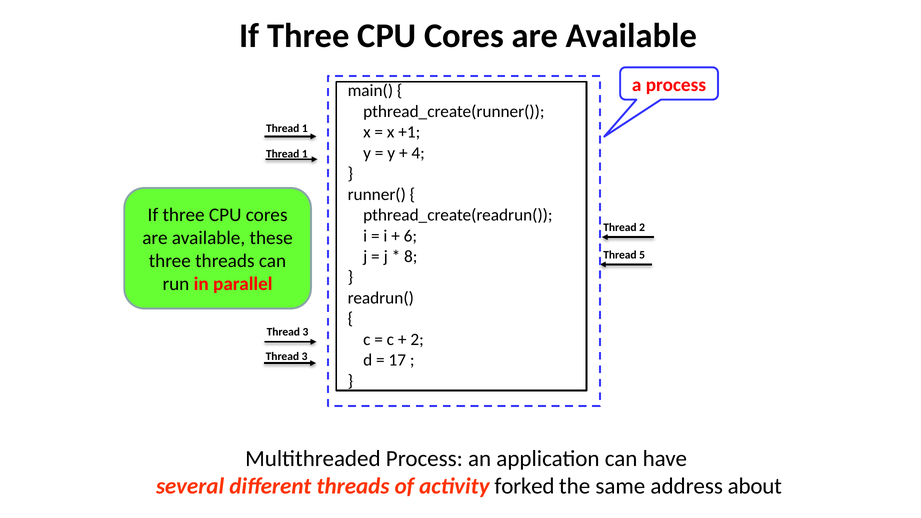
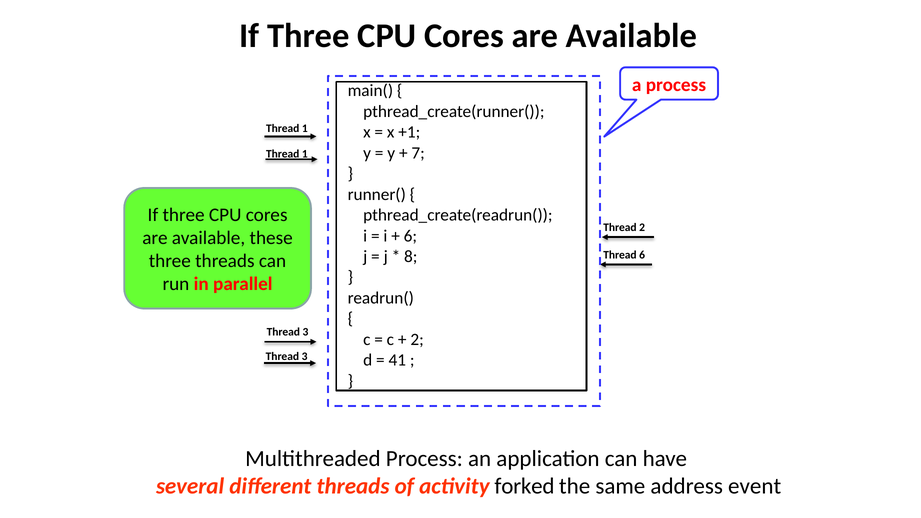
4: 4 -> 7 (418, 153)
Thread 5: 5 -> 6 (642, 255)
17: 17 -> 41 (397, 360)
about: about -> event (755, 486)
